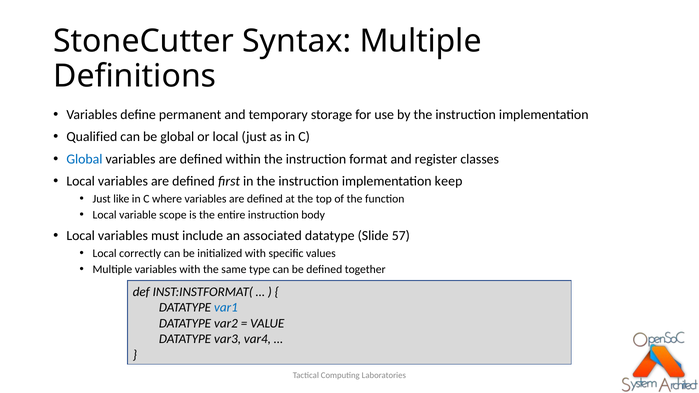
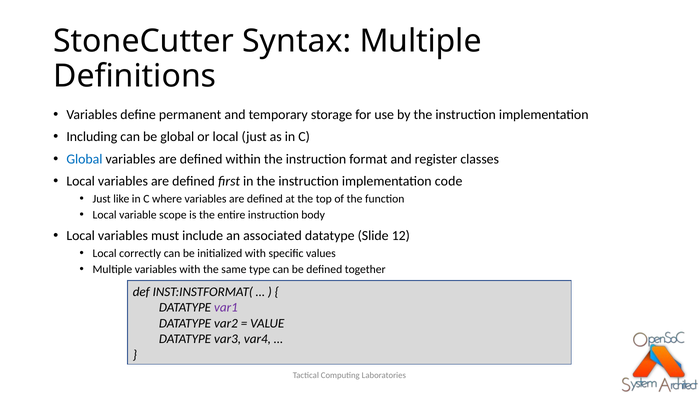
Qualified: Qualified -> Including (92, 137)
keep: keep -> code (449, 181)
57: 57 -> 12 (401, 236)
var1 colour: blue -> purple (226, 308)
